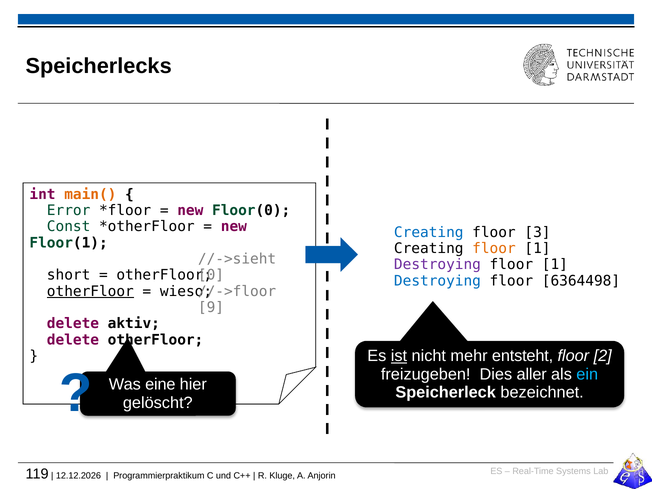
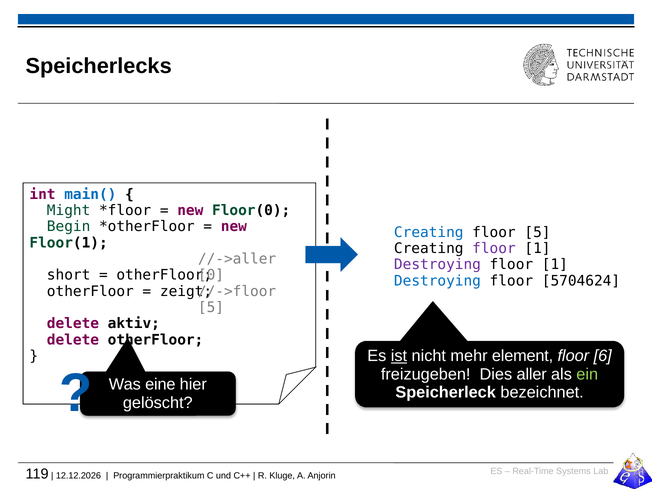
main( colour: orange -> blue (90, 194)
Error: Error -> Might (69, 210)
Const: Const -> Begin (69, 227)
floor 3: 3 -> 5 (538, 232)
floor colour: orange -> purple (494, 248)
//->sieht: //->sieht -> //->aller (237, 259)
6364498: 6364498 -> 5704624 (581, 281)
otherFloor underline: present -> none (90, 291)
wieso: wieso -> zeigt (186, 291)
9: 9 -> 5 (211, 308)
entsteht: entsteht -> element (523, 356)
2: 2 -> 6 (603, 356)
ein colour: light blue -> light green (587, 374)
